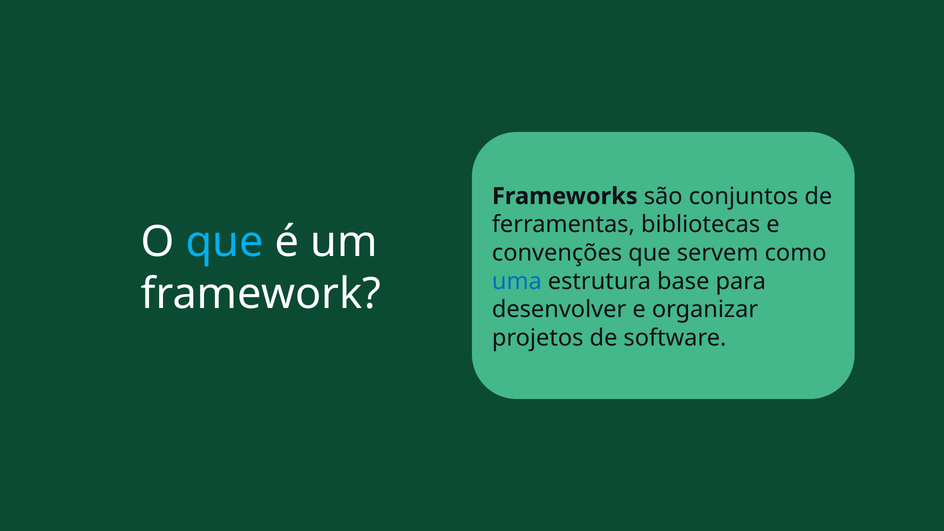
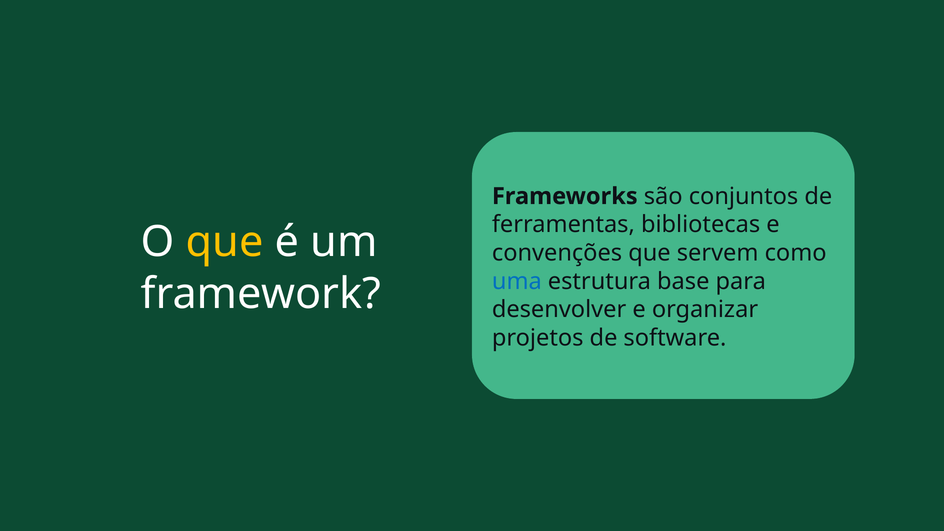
que colour: light blue -> yellow (225, 242)
